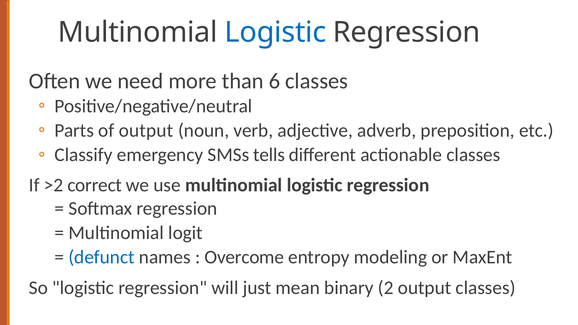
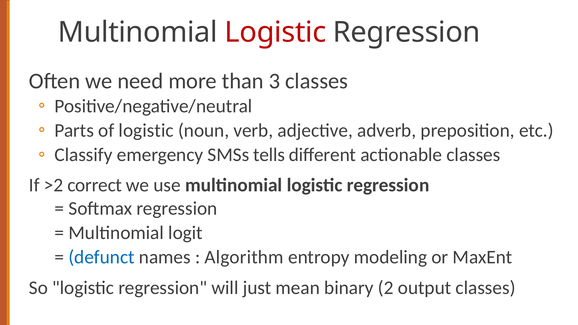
Logistic colour: blue -> red (275, 32)
6: 6 -> 3 (274, 81)
of output: output -> logistic (146, 130)
Overcome: Overcome -> Algorithm (244, 257)
